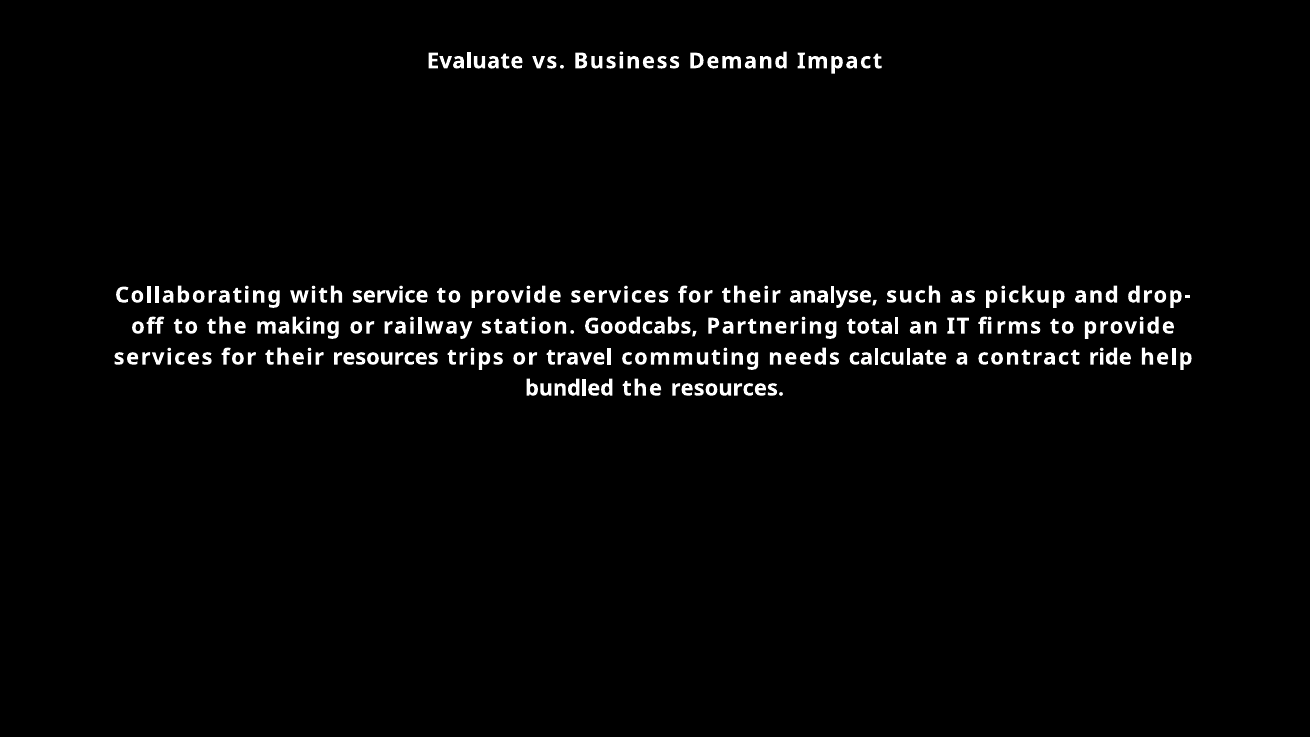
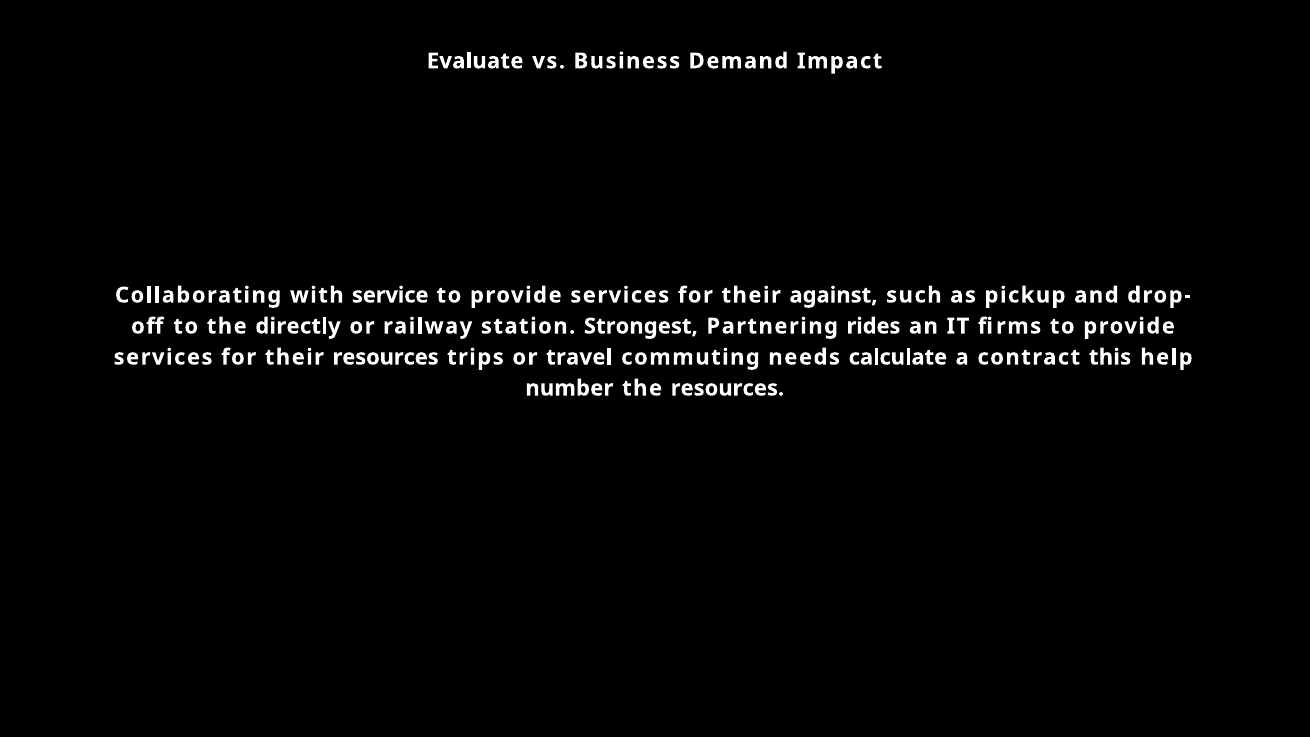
analyse: analyse -> against (833, 295)
making: making -> directly (298, 326)
Goodcabs: Goodcabs -> Strongest (641, 326)
total: total -> rides (874, 326)
ride: ride -> this (1110, 357)
bundled: bundled -> number (569, 388)
